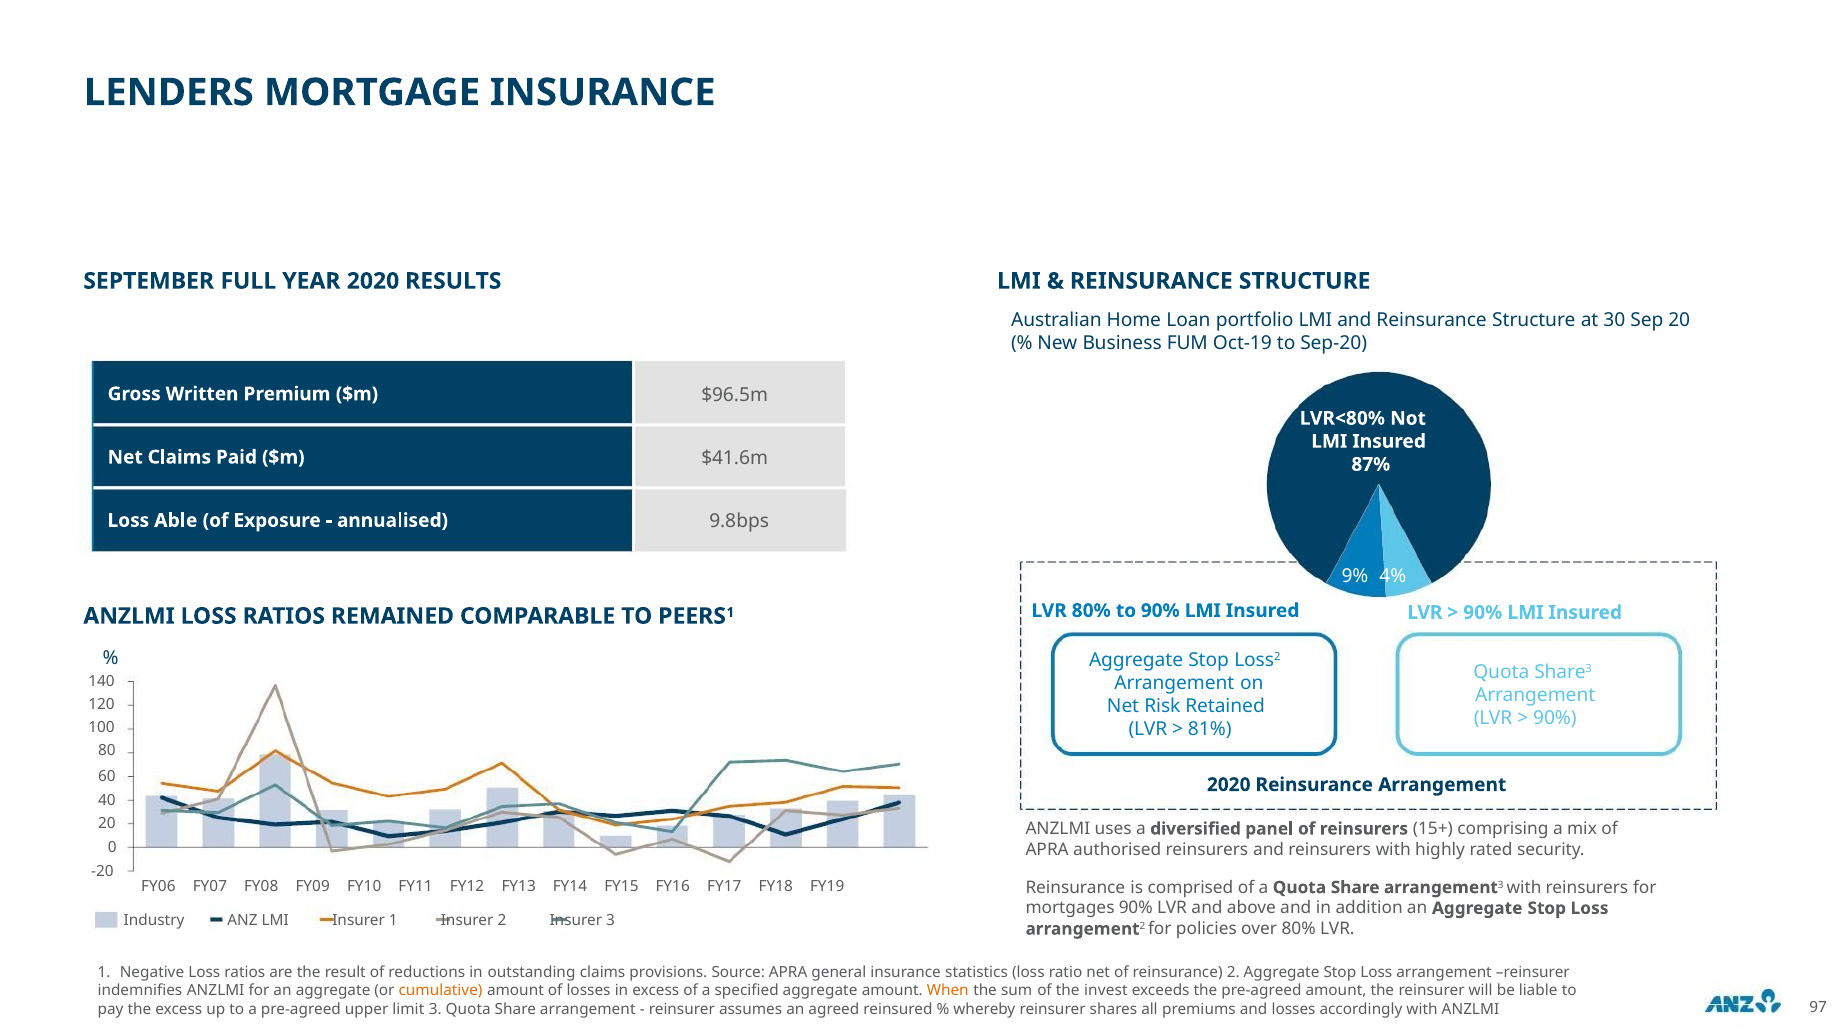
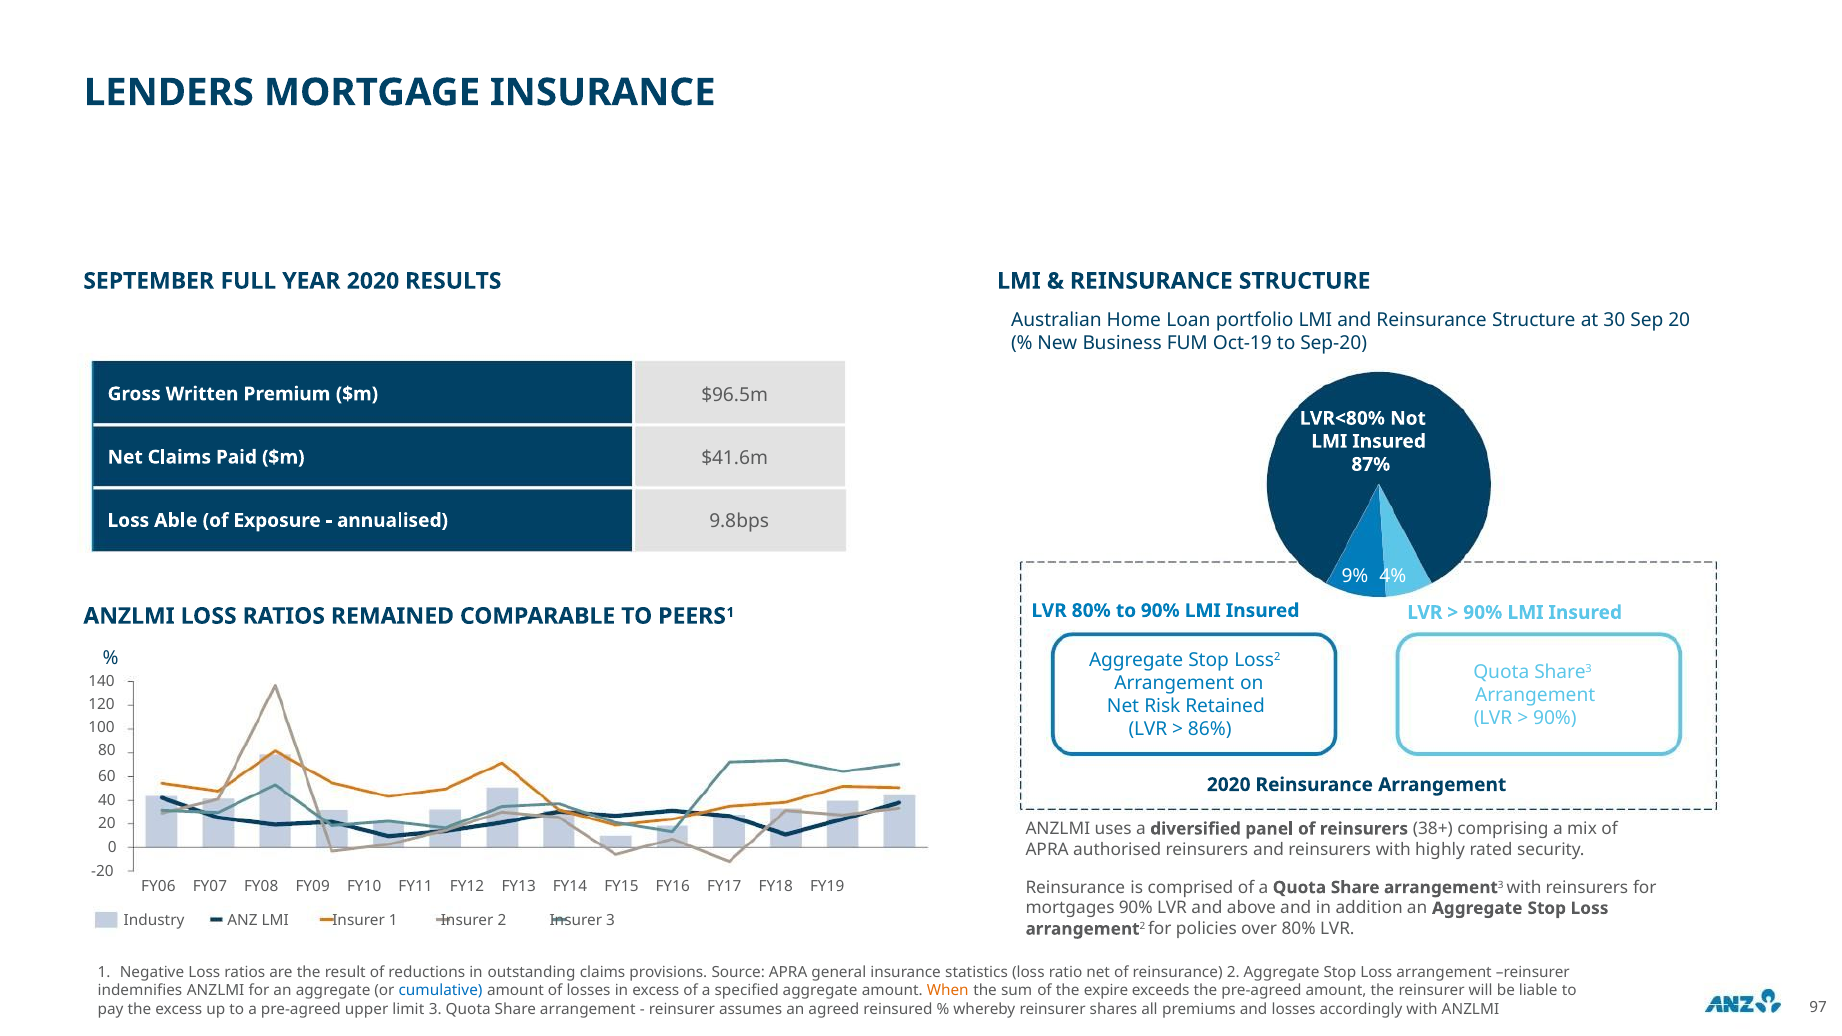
81%: 81% -> 86% (1210, 729)
15+: 15+ -> 38+ (1433, 829)
cumulative colour: orange -> blue (441, 991)
invest: invest -> expire (1106, 991)
